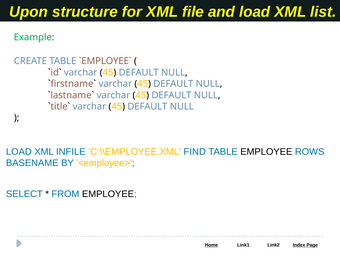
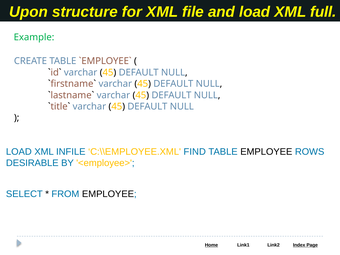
list: list -> full (323, 12)
BASENAME: BASENAME -> DESIRABLE (32, 163)
